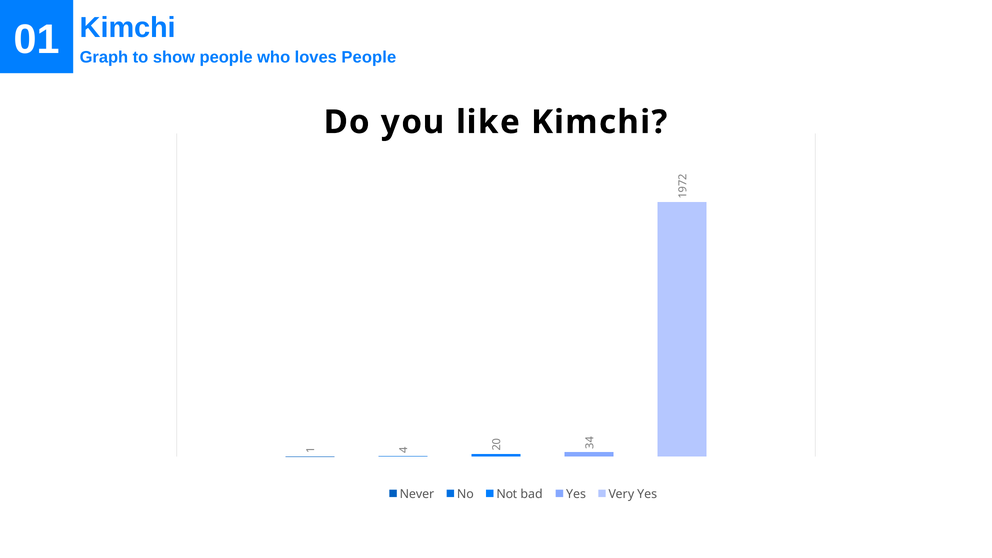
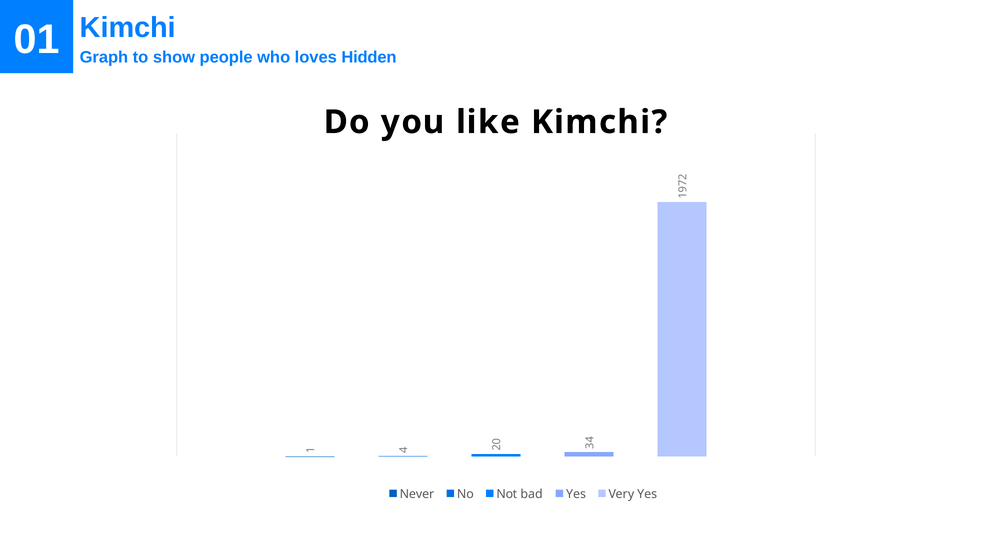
loves People: People -> Hidden (369, 57)
